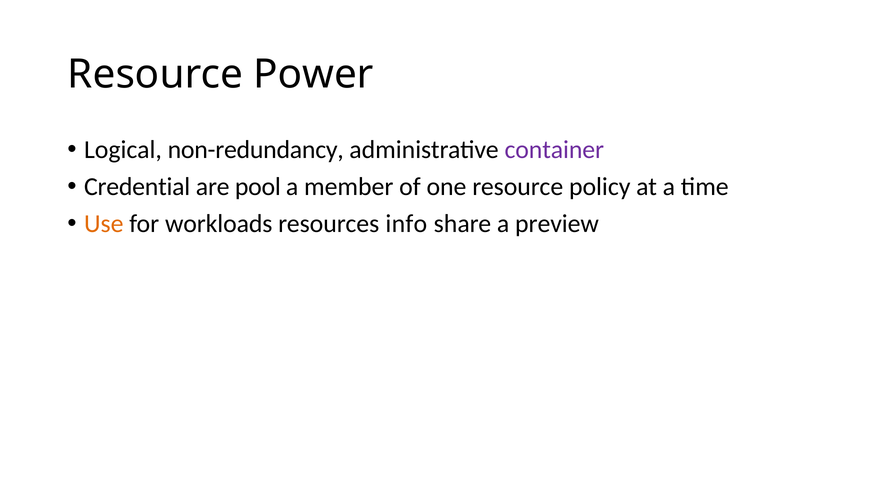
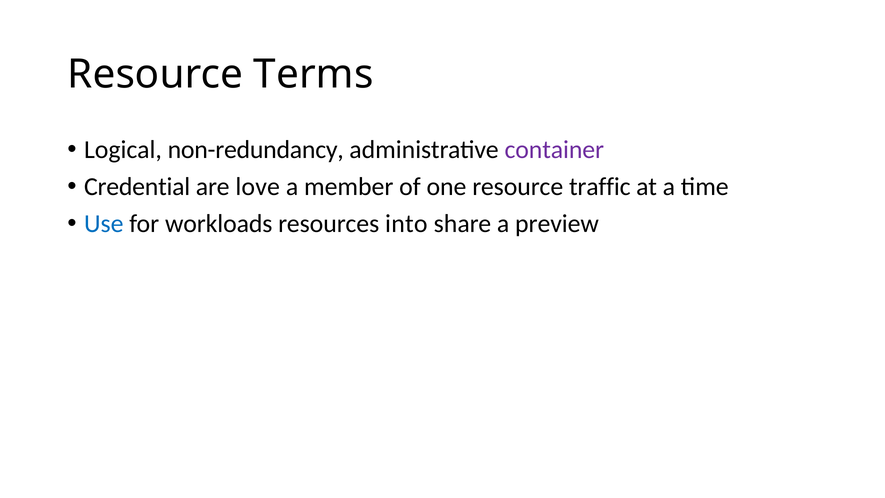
Power: Power -> Terms (313, 74)
pool: pool -> love (258, 187)
policy: policy -> traffic (600, 187)
Use colour: orange -> blue (104, 224)
info: info -> into (406, 224)
